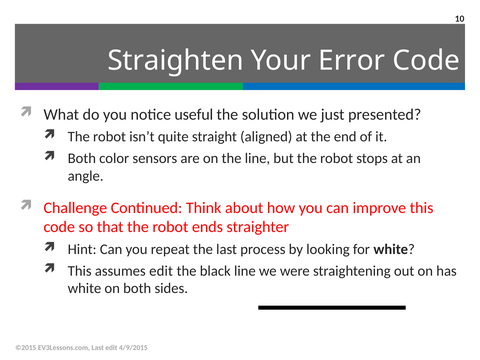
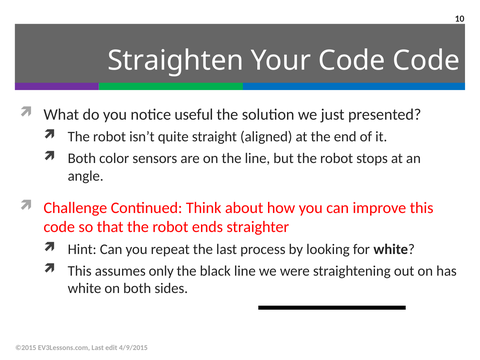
Your Error: Error -> Code (352, 60)
assumes edit: edit -> only (161, 271)
